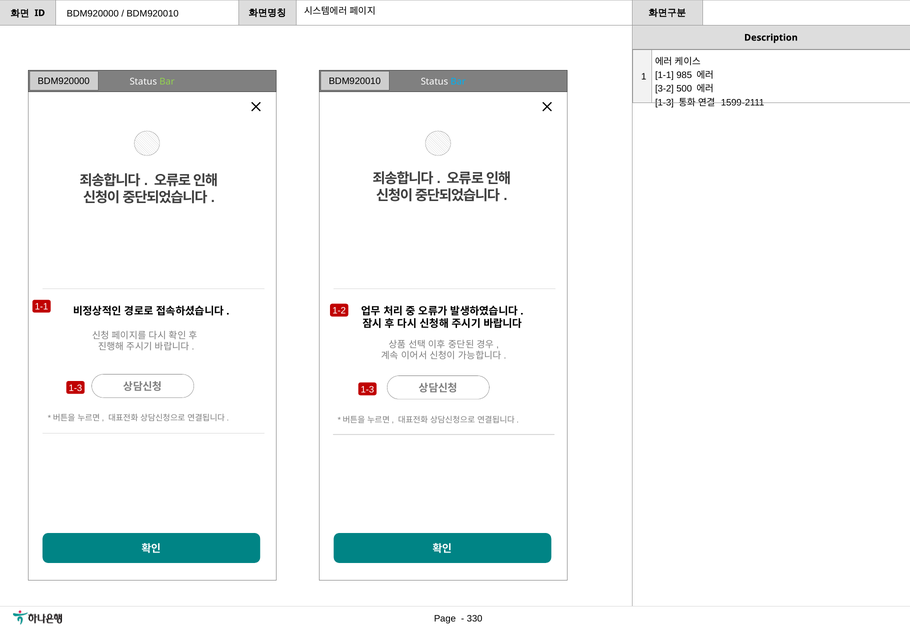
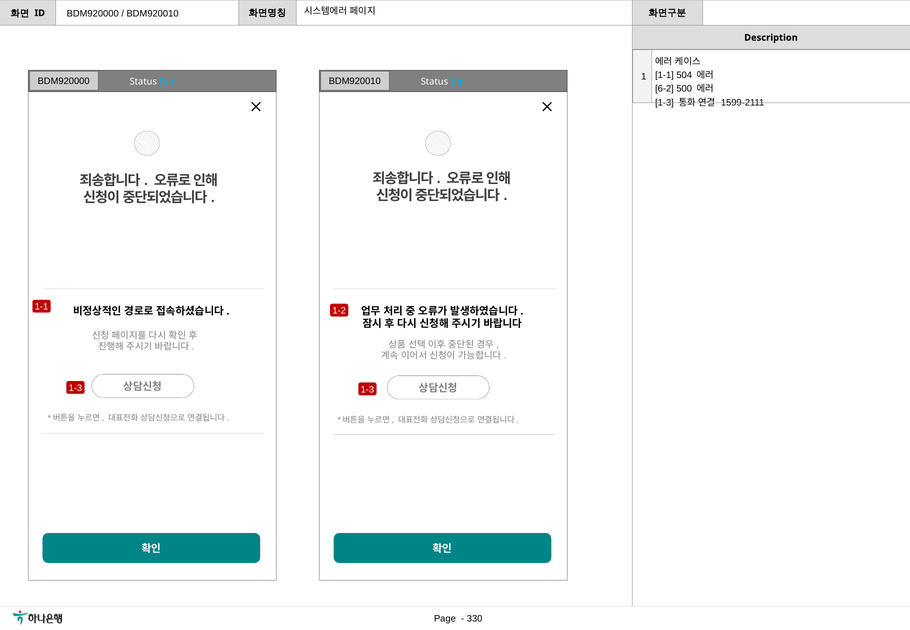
985: 985 -> 504 (684, 75)
Bar colour: light green -> light blue (167, 82)
3-2: 3-2 -> 6-2 (664, 89)
